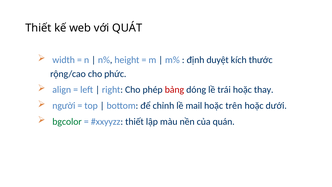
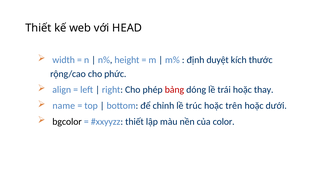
QUÁT: QUÁT -> HEAD (127, 28)
người: người -> name (64, 106)
mail: mail -> trúc (194, 106)
bgcolor colour: green -> black (67, 121)
quán: quán -> color (224, 121)
